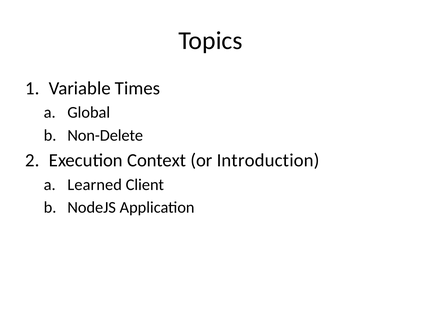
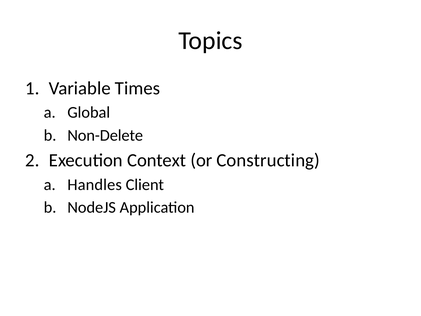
Introduction: Introduction -> Constructing (268, 160)
Learned: Learned -> Handles (95, 184)
